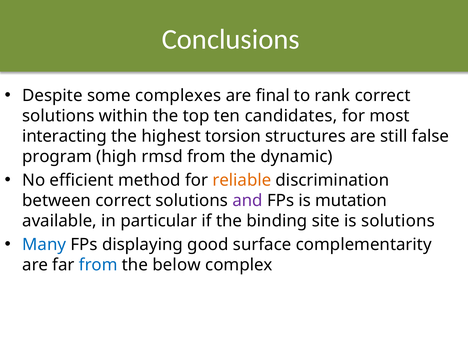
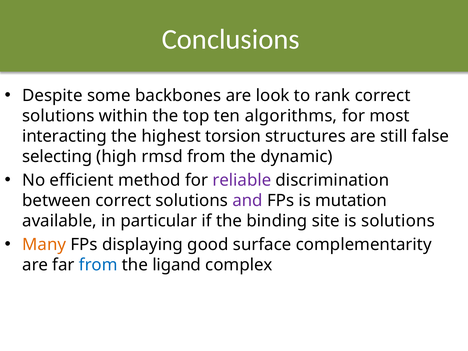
complexes: complexes -> backbones (178, 96)
final: final -> look (273, 96)
candidates: candidates -> algorithms (291, 116)
program: program -> selecting (57, 157)
reliable colour: orange -> purple (242, 180)
Many colour: blue -> orange (44, 245)
below: below -> ligand (177, 265)
